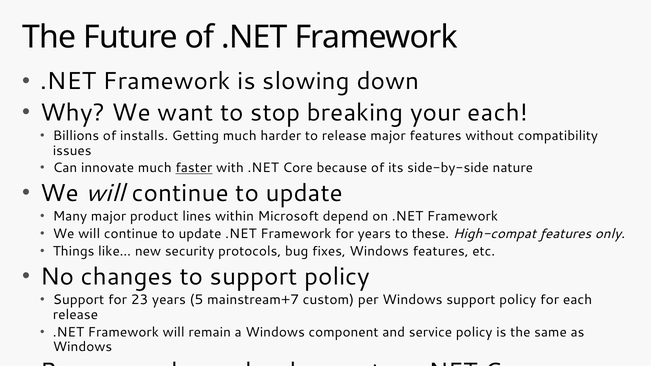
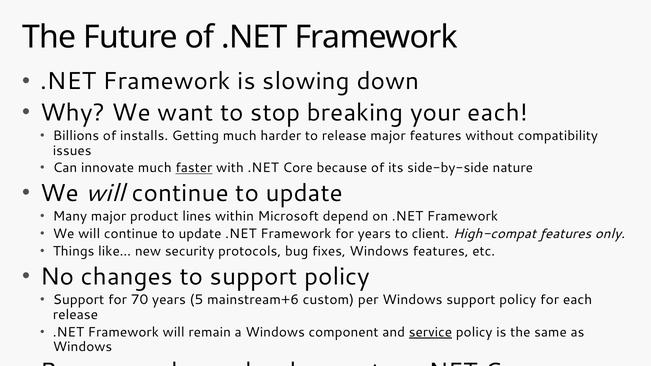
these: these -> client (430, 234)
23: 23 -> 70 (140, 300)
mainstream+7: mainstream+7 -> mainstream+6 (253, 300)
service underline: none -> present (430, 332)
